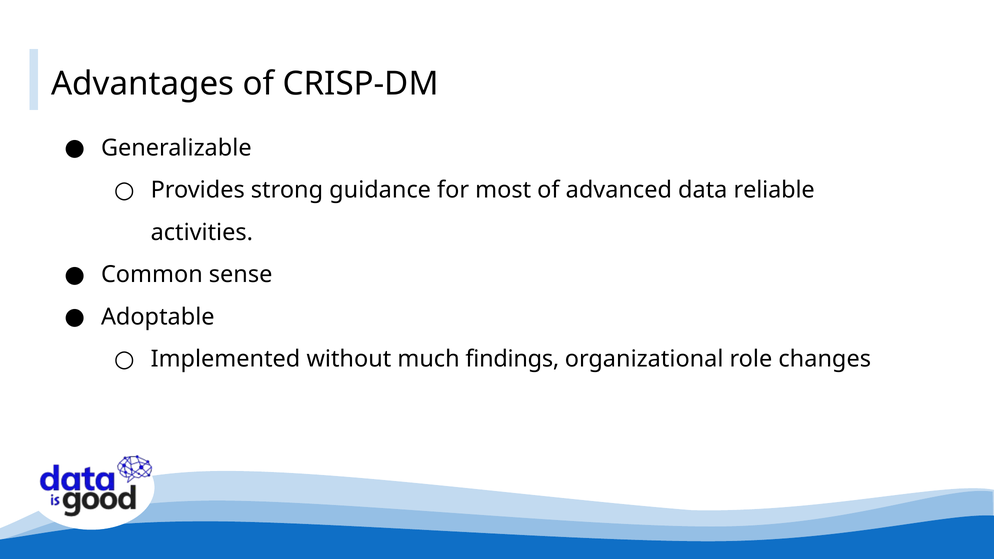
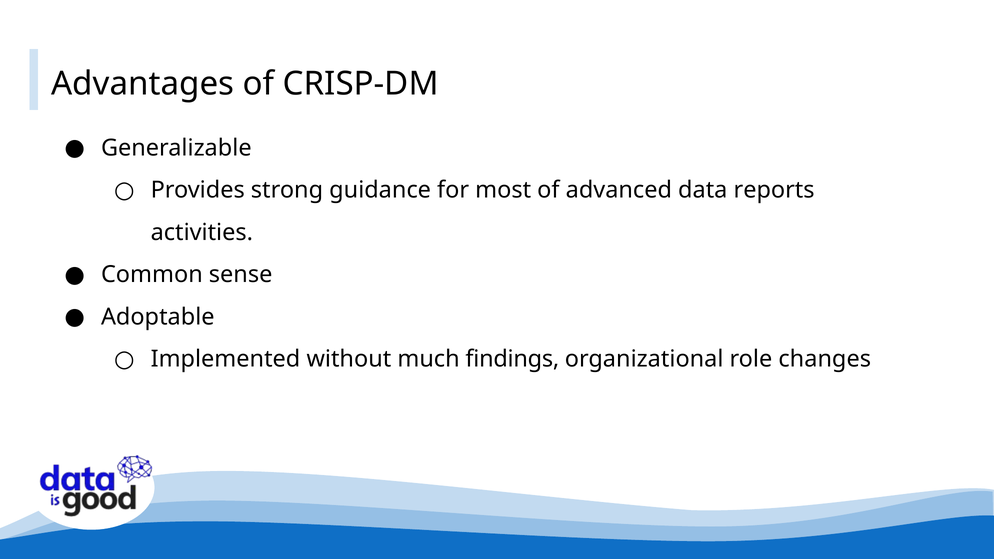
reliable: reliable -> reports (774, 190)
